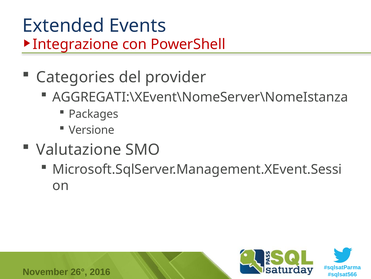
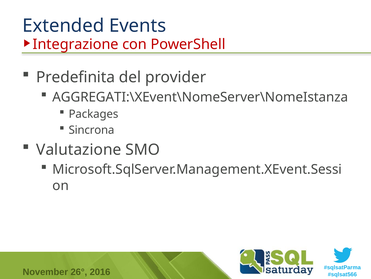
Categories: Categories -> Predefinita (76, 77)
Versione: Versione -> Sincrona (91, 130)
